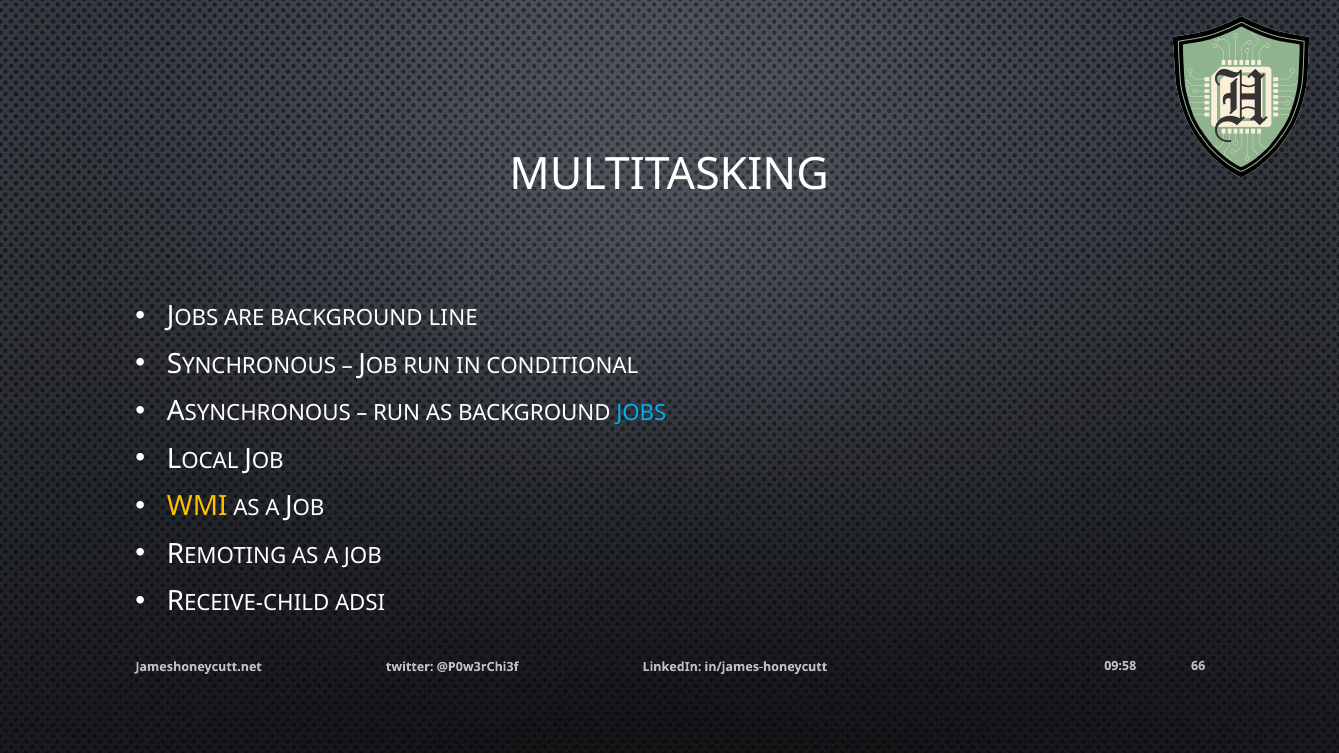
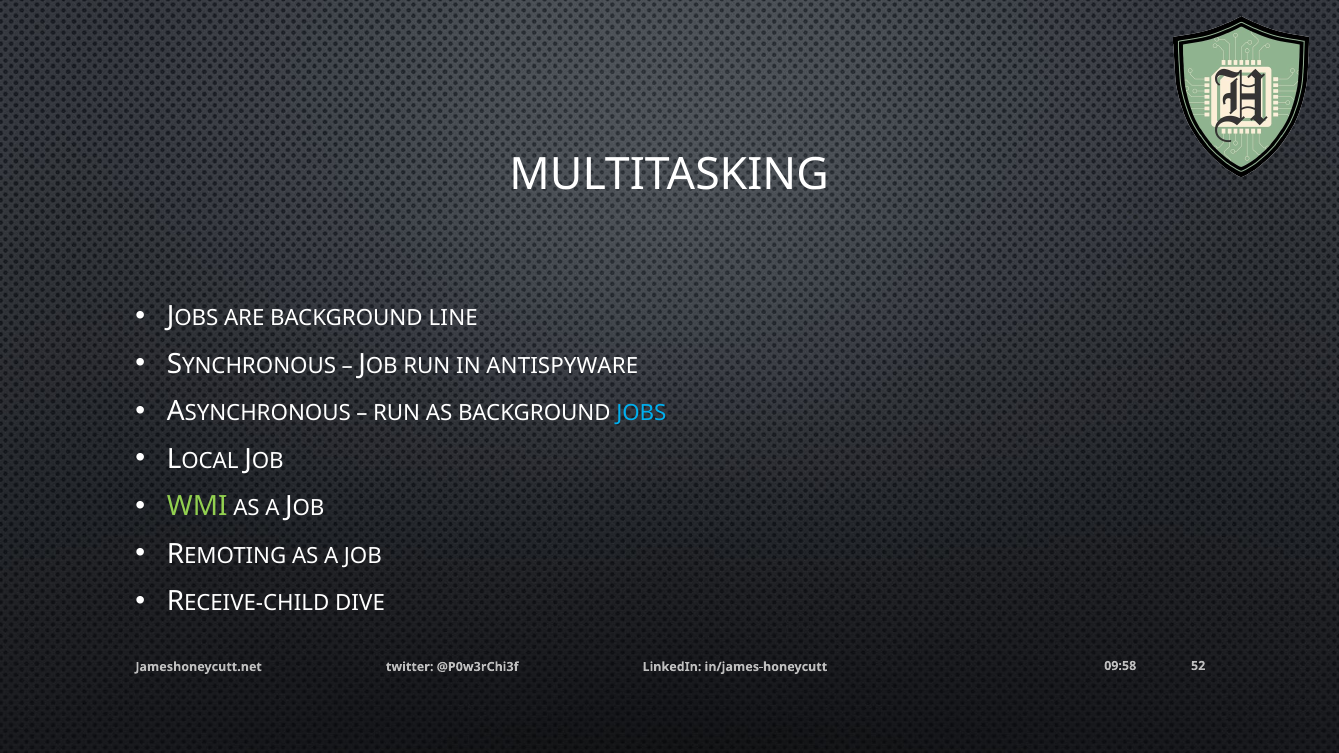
CONDITIONAL: CONDITIONAL -> ANTISPYWARE (562, 366)
WMI colour: yellow -> light green (197, 507)
ADSI: ADSI -> DIVE (360, 603)
66: 66 -> 52 (1198, 666)
